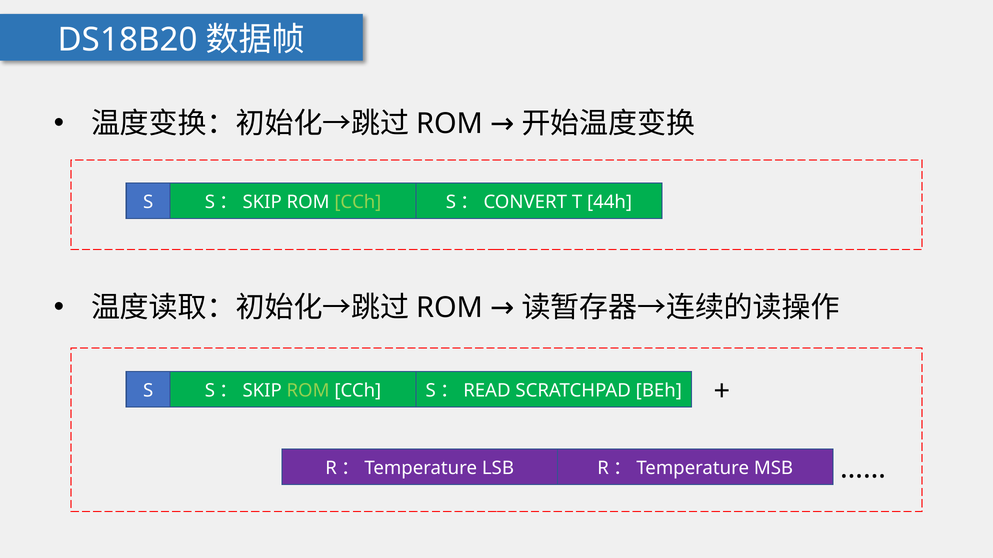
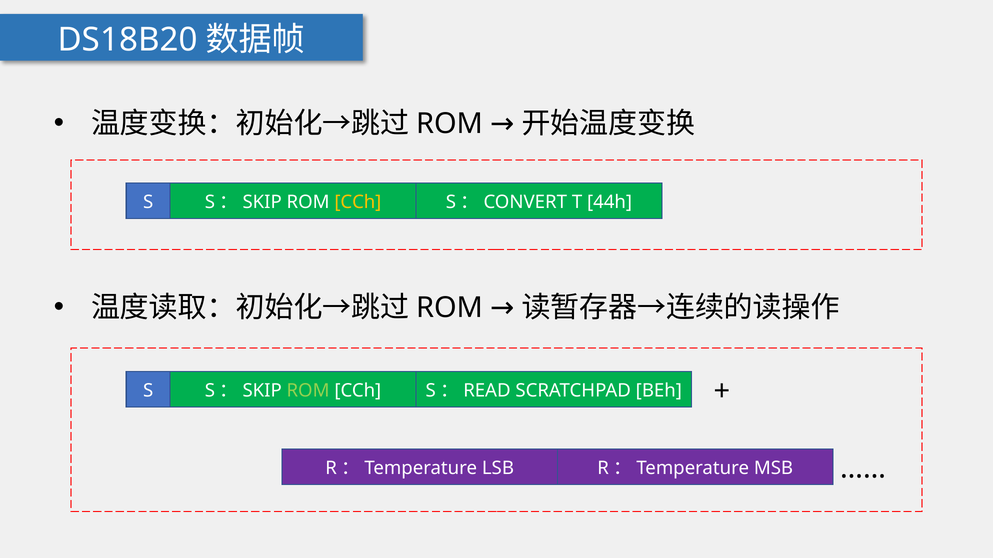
CCh colour: light green -> yellow (358, 202)
